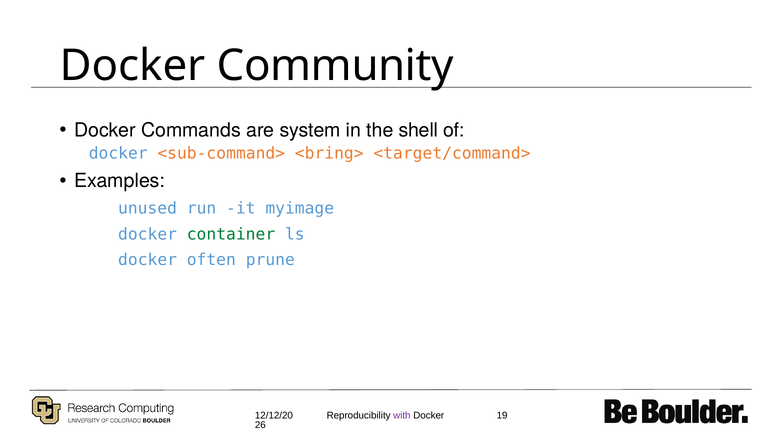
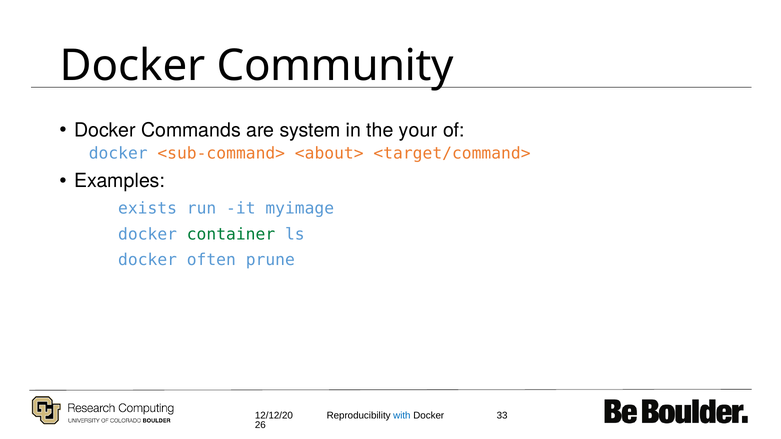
shell: shell -> your (418, 130)
<bring>: <bring> -> <about> (329, 154)
unused: unused -> exists (148, 209)
with colour: purple -> blue (402, 416)
19: 19 -> 33 (502, 416)
